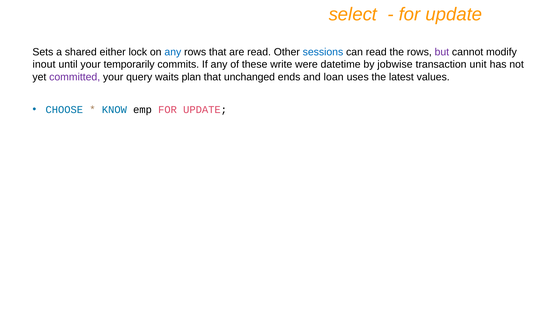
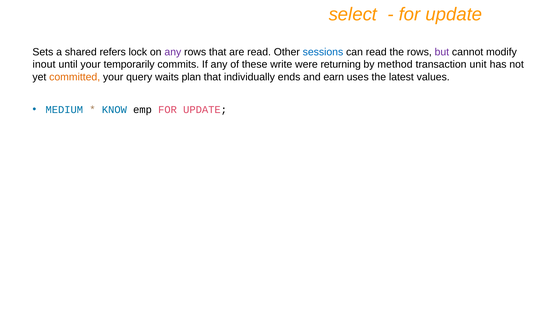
either: either -> refers (113, 52)
any colour: blue -> purple (173, 52)
datetime: datetime -> returning (341, 64)
jobwise: jobwise -> method (395, 64)
committed colour: purple -> orange (75, 77)
unchanged: unchanged -> individually (249, 77)
loan: loan -> earn (334, 77)
CHOOSE: CHOOSE -> MEDIUM (64, 110)
